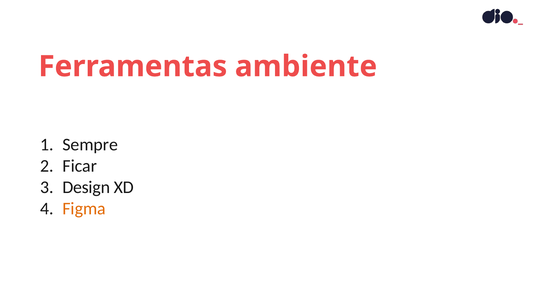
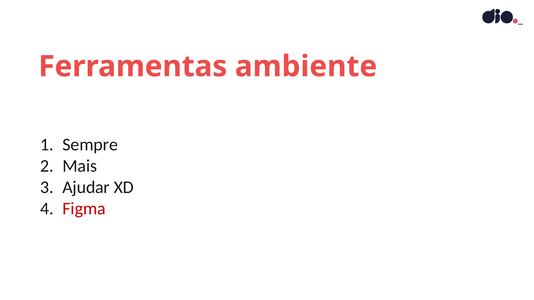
Ficar: Ficar -> Mais (80, 166)
Design: Design -> Ajudar (86, 188)
Figma colour: orange -> red (84, 209)
